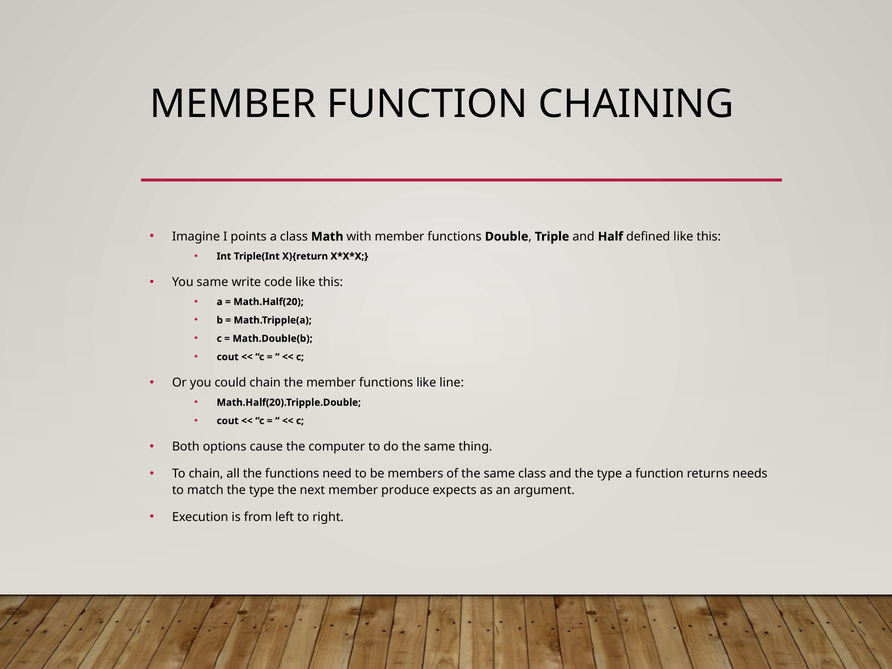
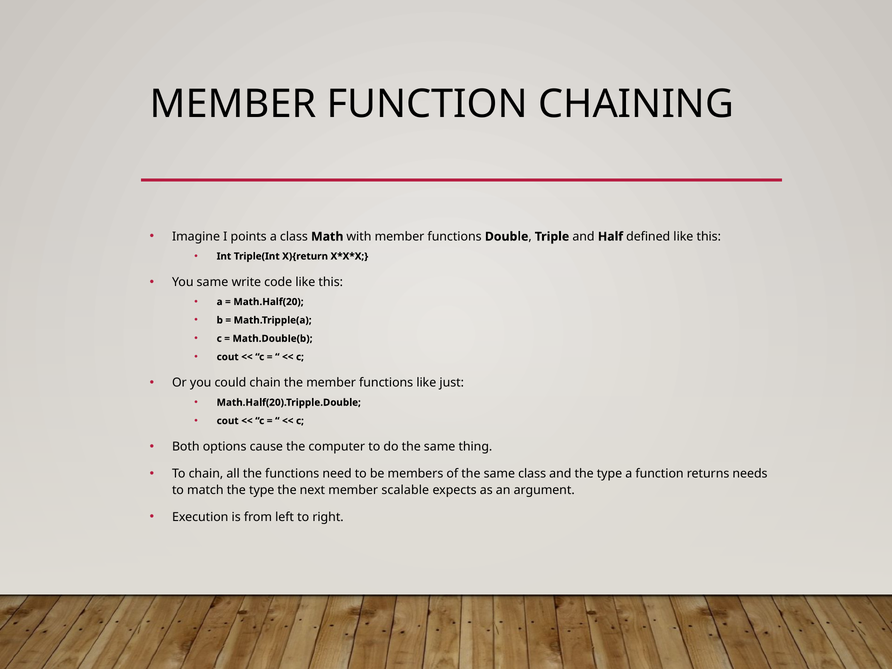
line: line -> just (452, 383)
produce: produce -> scalable (405, 490)
